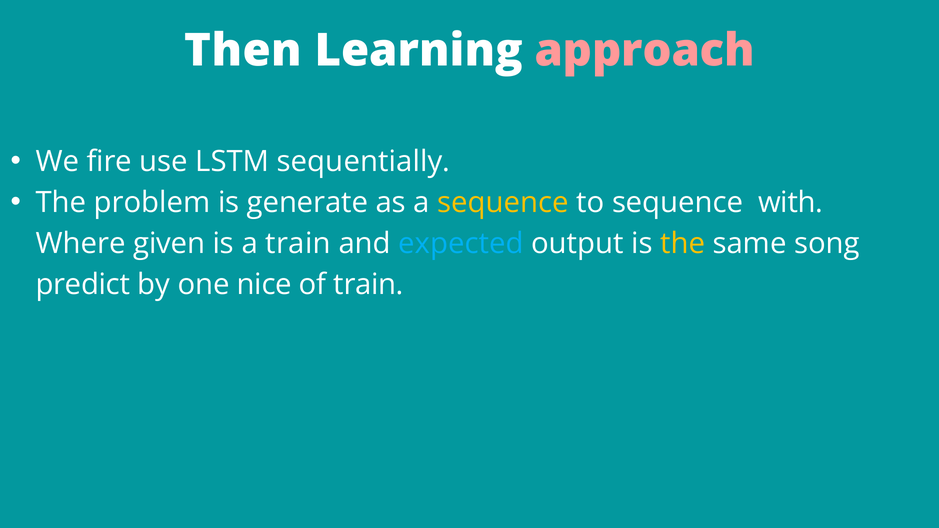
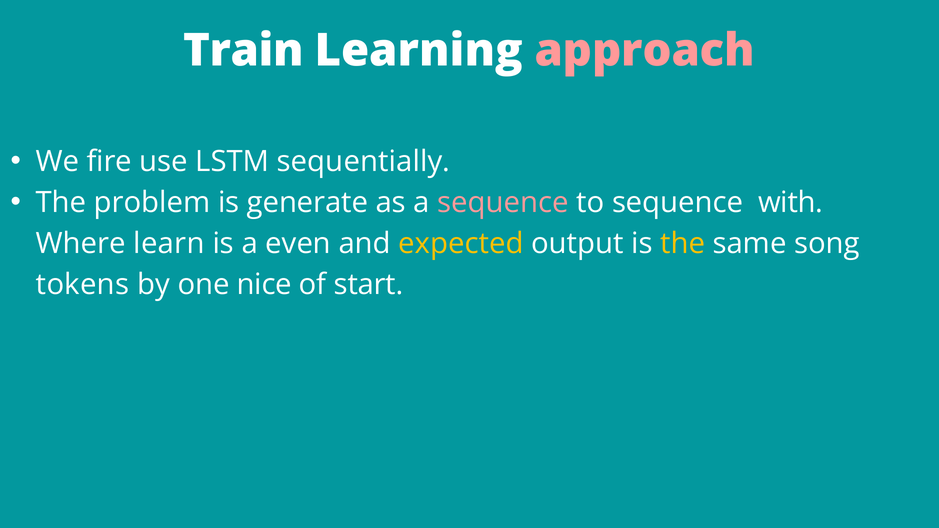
Then: Then -> Train (244, 50)
sequence colour: yellow -> pink (503, 203)
given: given -> learn (169, 244)
a train: train -> even (298, 244)
expected colour: light blue -> yellow (461, 244)
predict: predict -> tokens (82, 285)
of train: train -> start (369, 285)
